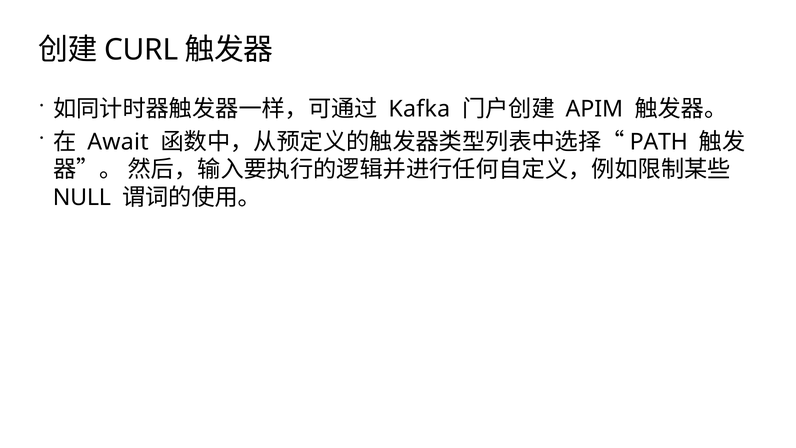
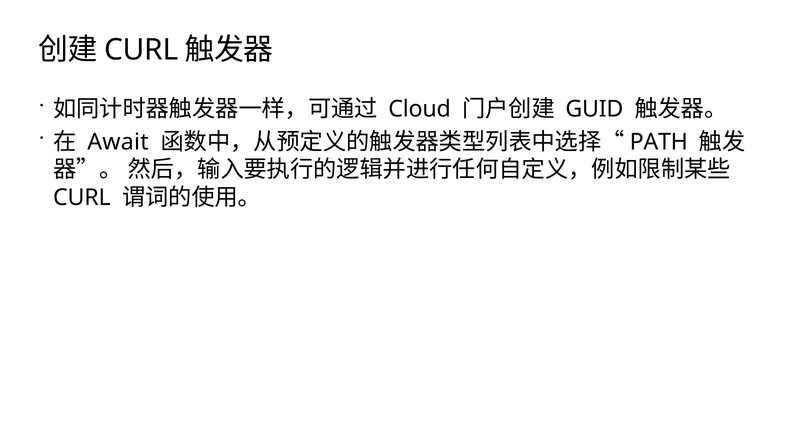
Kafka: Kafka -> Cloud (420, 109)
APIM: APIM -> GUID (594, 109)
NULL: NULL -> CURL (82, 198)
